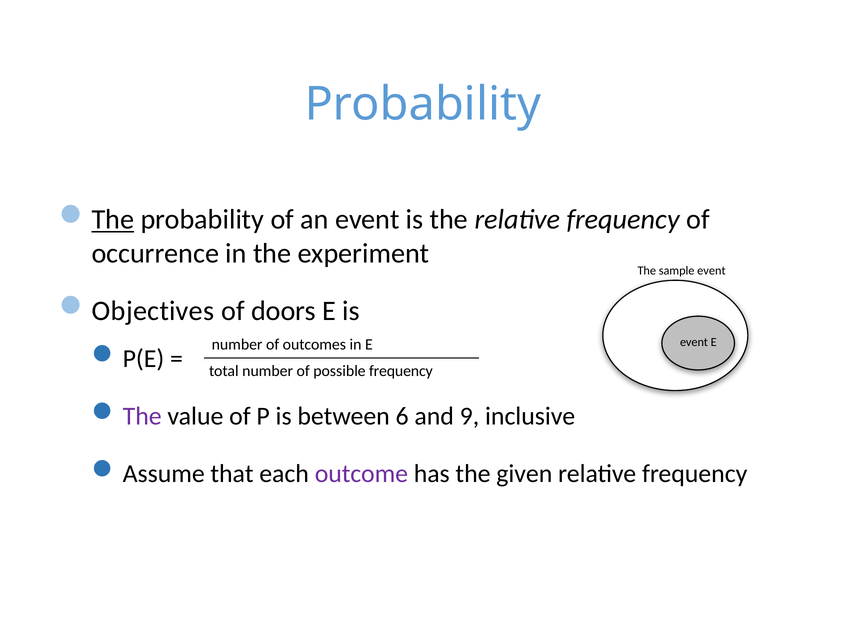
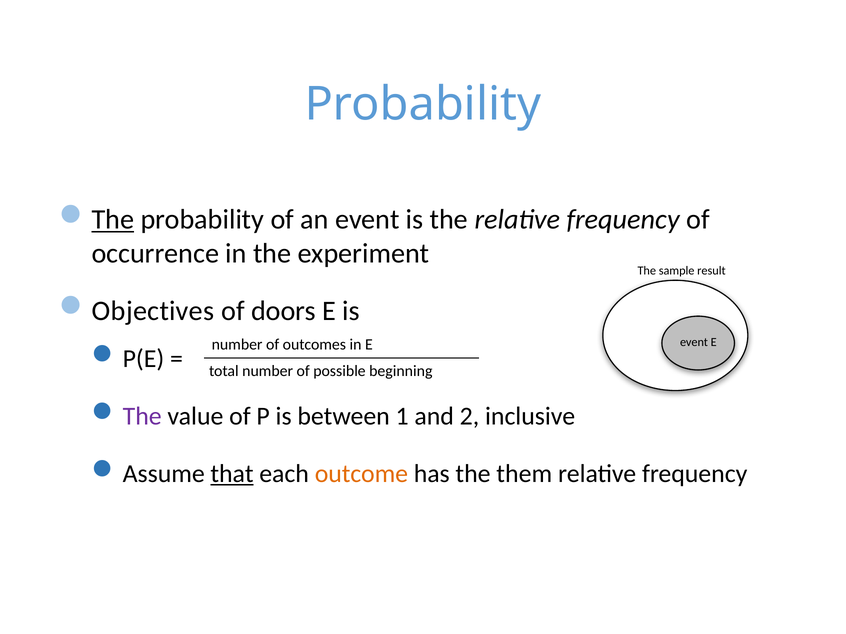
sample event: event -> result (711, 271)
possible frequency: frequency -> beginning (401, 371)
6: 6 -> 1 (402, 416)
9: 9 -> 2 (470, 416)
that underline: none -> present (232, 474)
outcome colour: purple -> orange (361, 474)
given: given -> them (524, 474)
